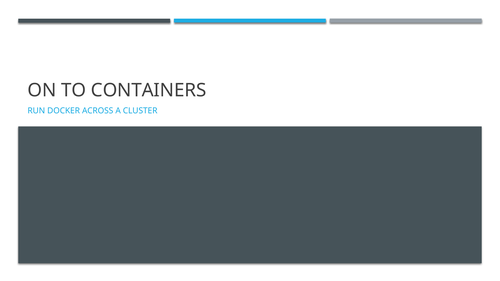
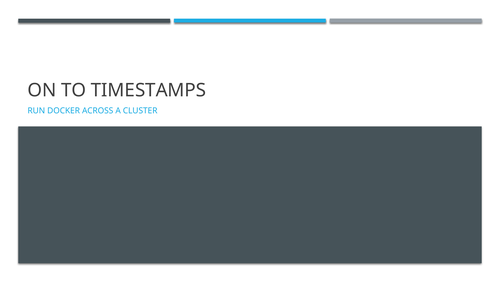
CONTAINERS: CONTAINERS -> TIMESTAMPS (149, 91)
